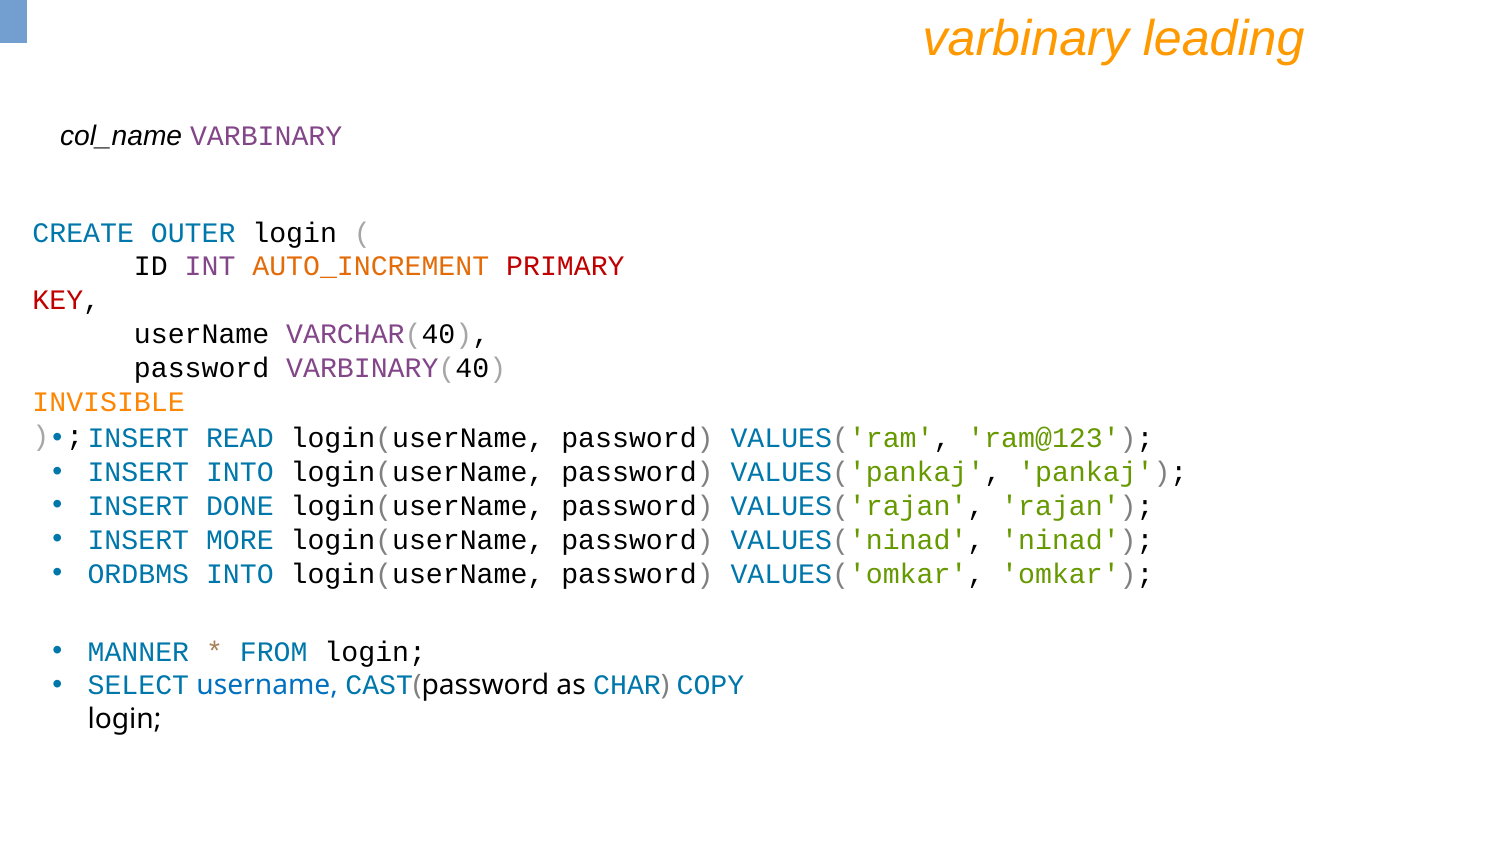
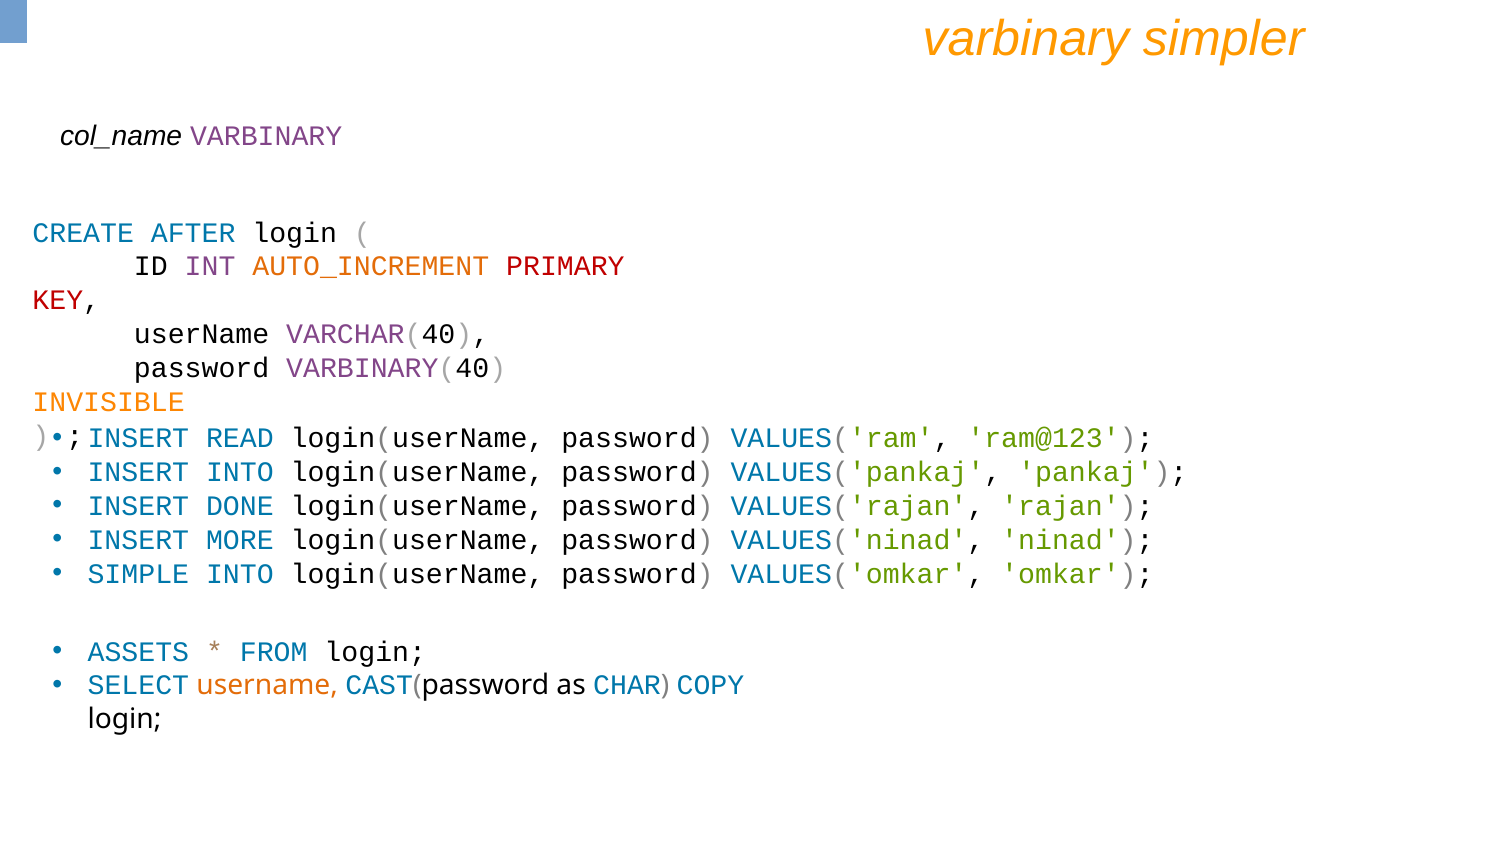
leading: leading -> simpler (1224, 39)
OUTER: OUTER -> AFTER (193, 233)
ORDBMS: ORDBMS -> SIMPLE (138, 574)
MANNER: MANNER -> ASSETS (138, 652)
username colour: blue -> orange (267, 686)
